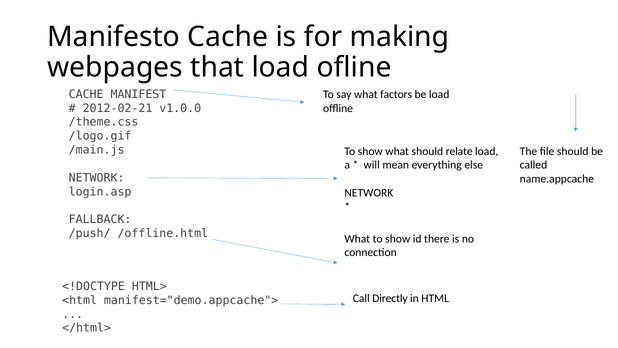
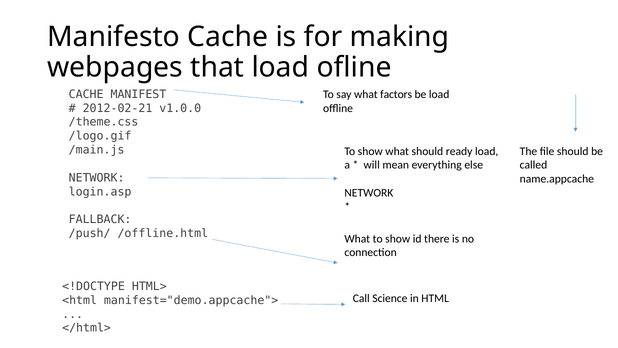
relate: relate -> ready (459, 151)
Directly: Directly -> Science (390, 298)
